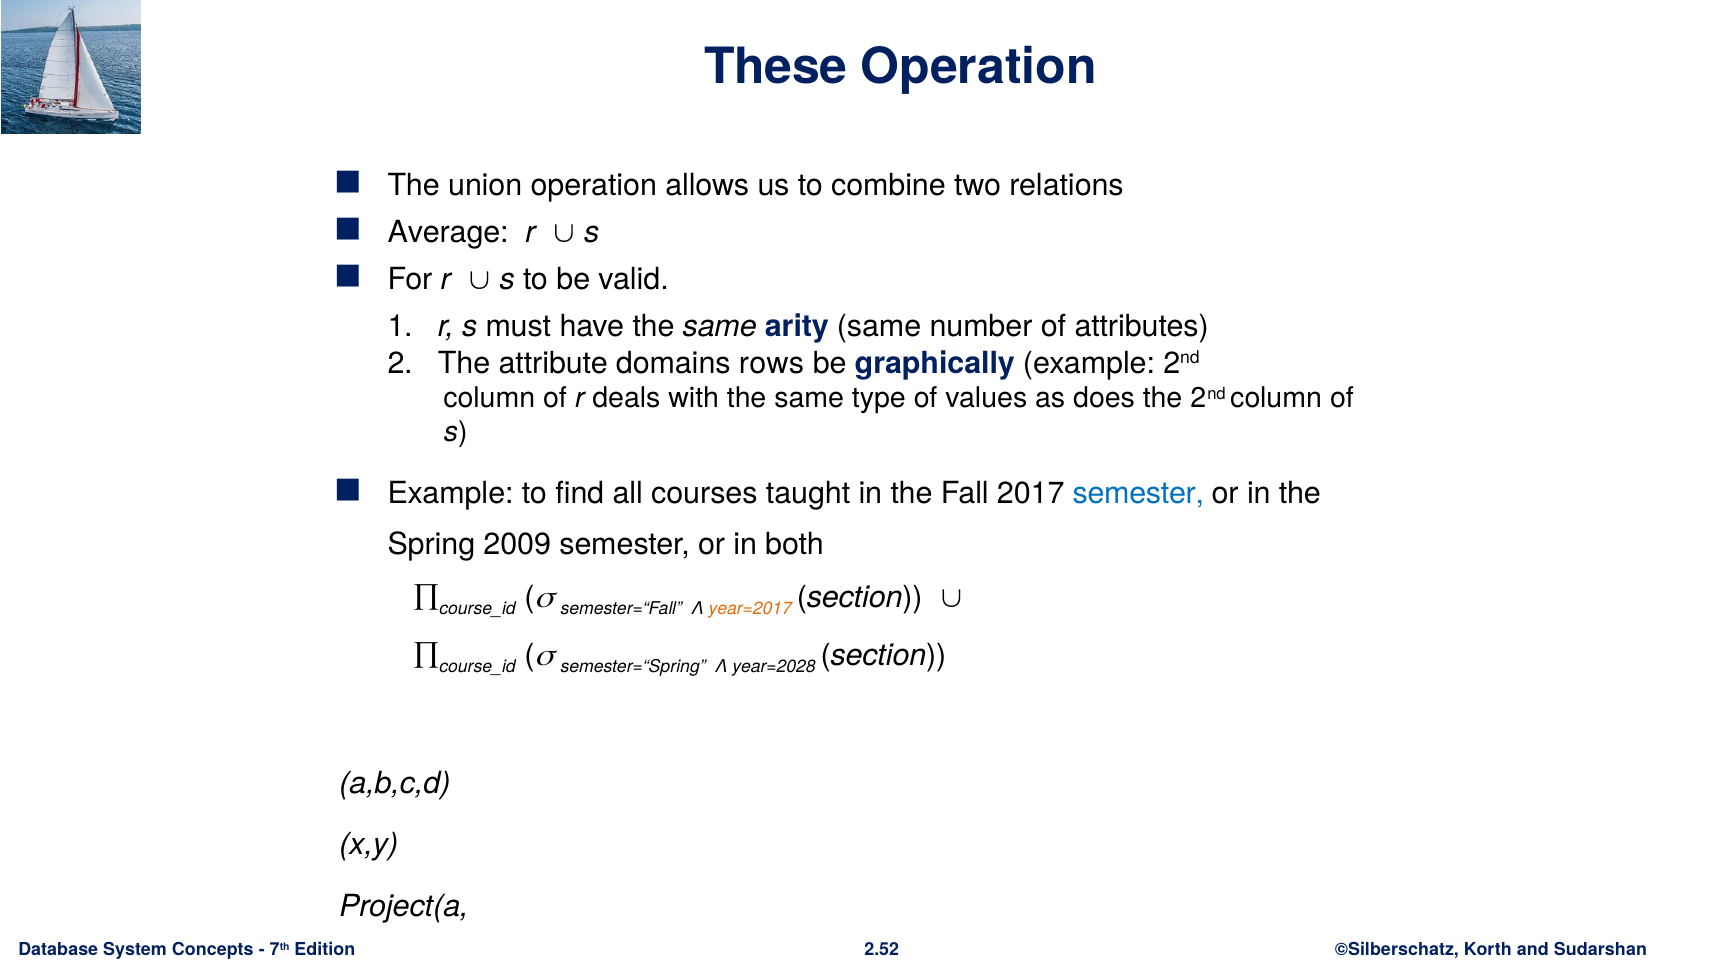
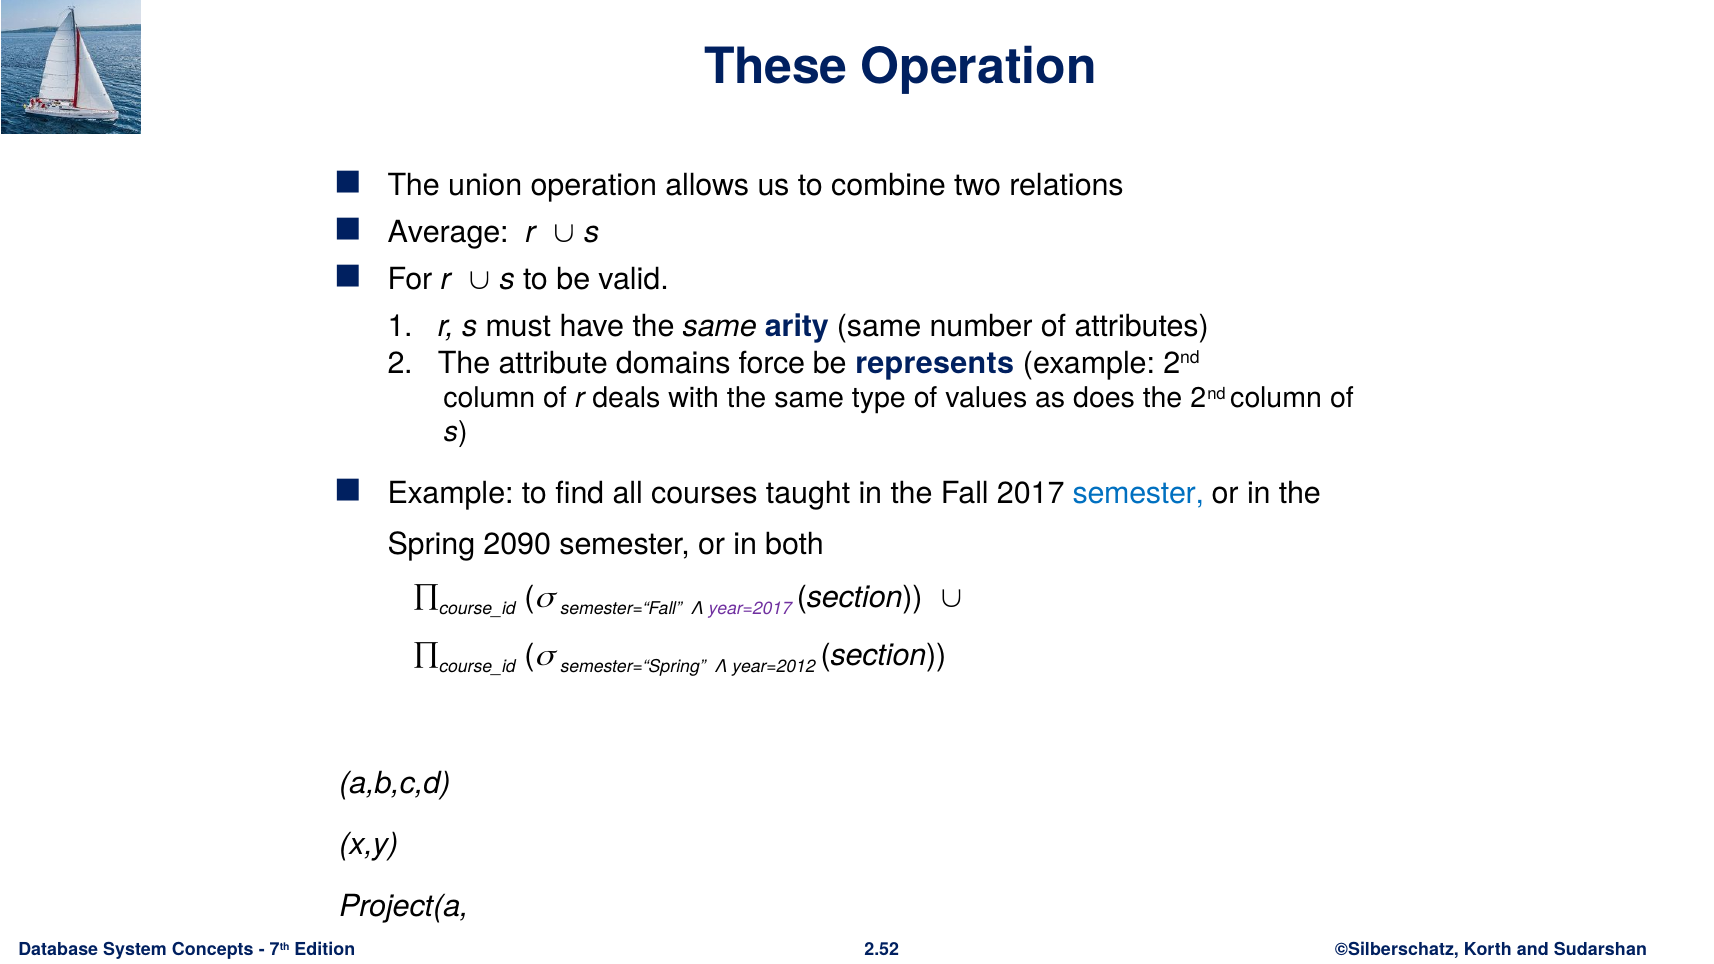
rows: rows -> force (772, 363)
graphically: graphically -> represents (935, 363)
2009: 2009 -> 2090 (517, 544)
year=2017 colour: orange -> purple (750, 609)
year=2028: year=2028 -> year=2012 (774, 667)
